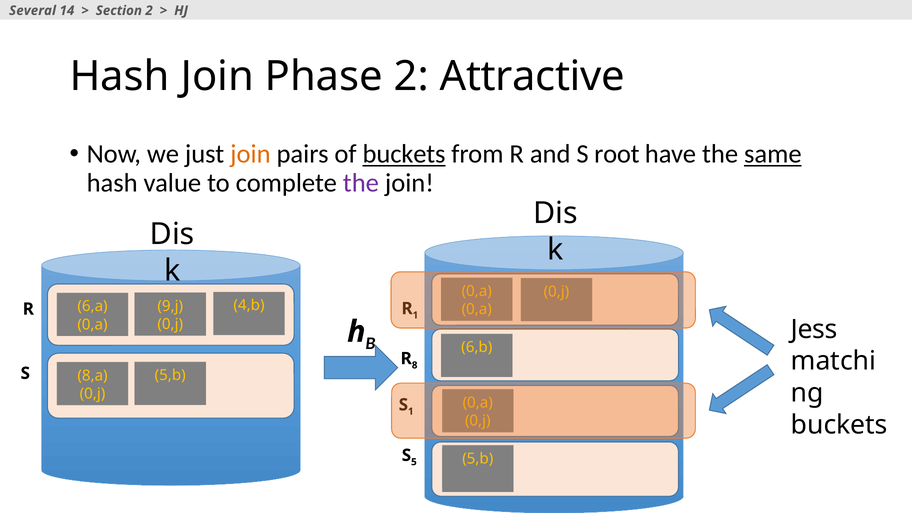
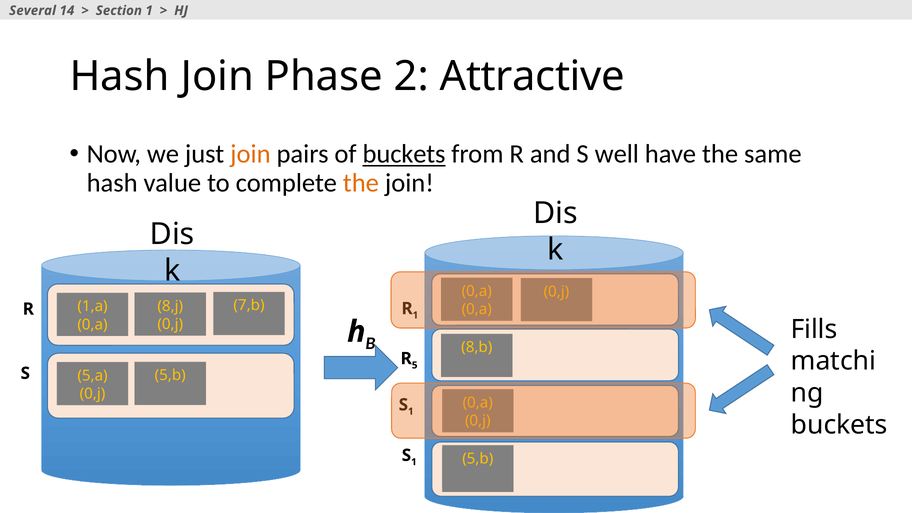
Section 2: 2 -> 1 (149, 11)
root: root -> well (617, 154)
same underline: present -> none (773, 154)
the colour: purple -> orange (361, 183)
4,b: 4,b -> 7,b (249, 305)
9,j: 9,j -> 8,j (170, 306)
6,a: 6,a -> 1,a (93, 306)
Jess: Jess -> Fills (814, 329)
6,b: 6,b -> 8,b (477, 347)
8: 8 -> 5 (415, 365)
8,a: 8,a -> 5,a (93, 376)
5: 5 -> 1 (414, 462)
